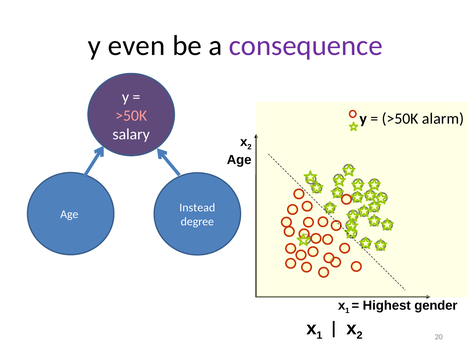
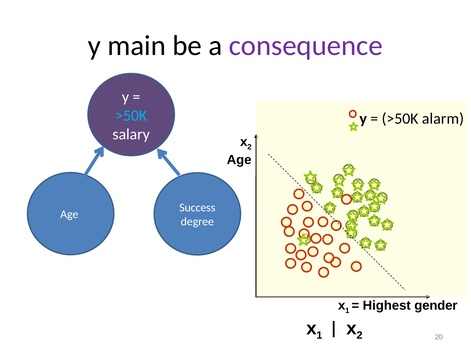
even: even -> main (137, 46)
>50K colour: pink -> light blue (131, 116)
Instead: Instead -> Success (197, 208)
